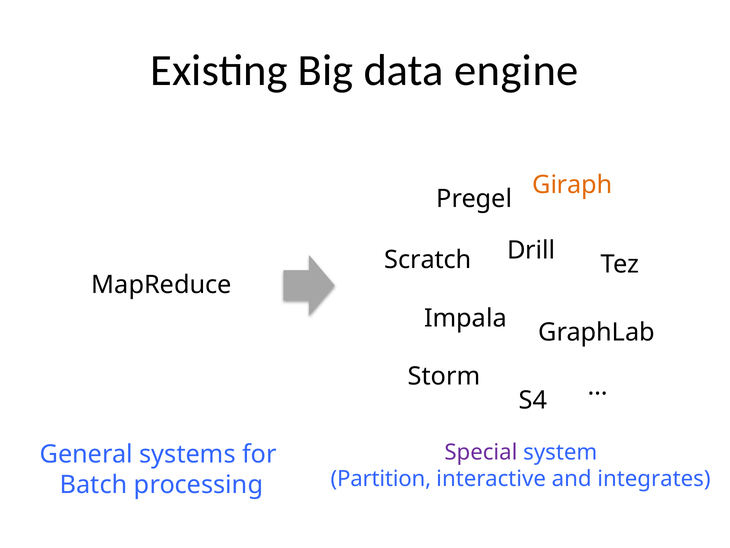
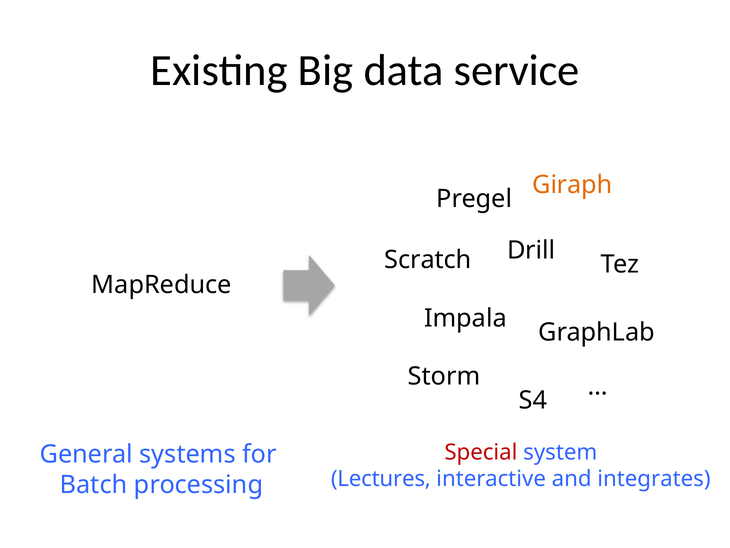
engine: engine -> service (517, 71)
Special colour: purple -> red (481, 452)
Partition: Partition -> Lectures (381, 479)
